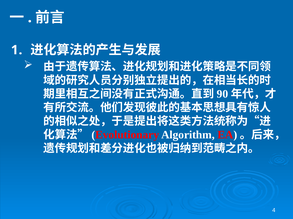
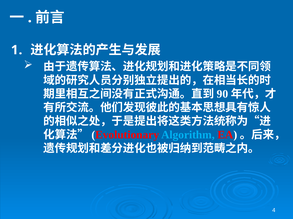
Algorithm colour: white -> light blue (188, 135)
